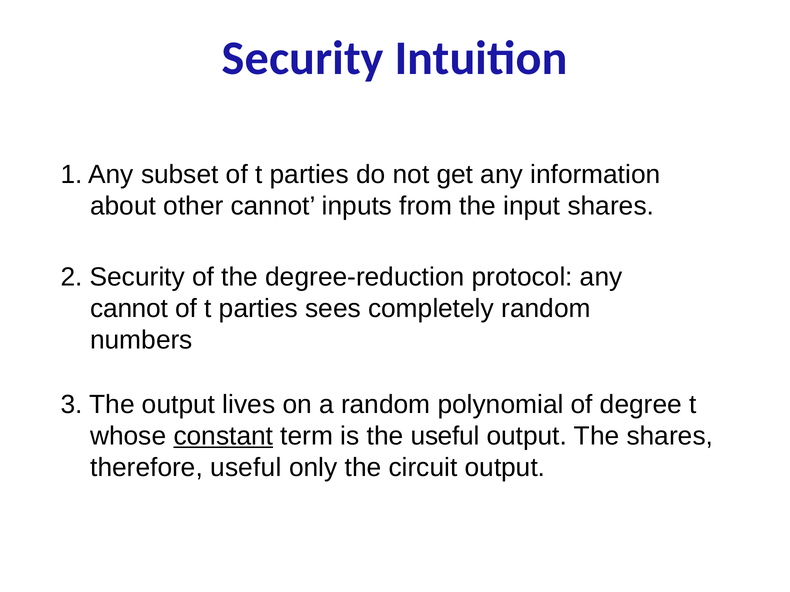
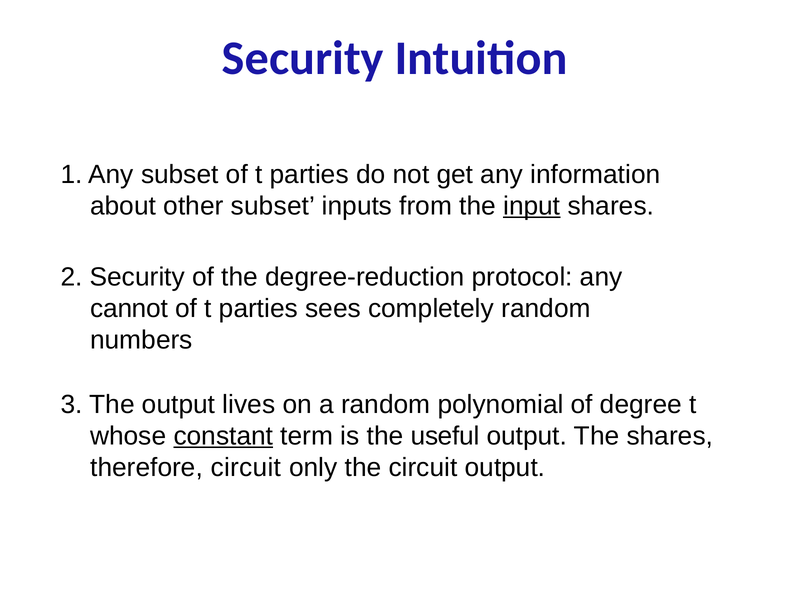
other cannot: cannot -> subset (273, 206)
input underline: none -> present (532, 206)
therefore useful: useful -> circuit (246, 468)
